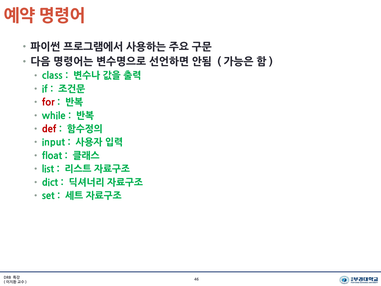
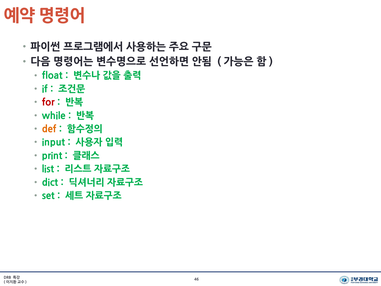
class: class -> float (52, 76)
def colour: red -> orange (49, 129)
float: float -> print (52, 156)
